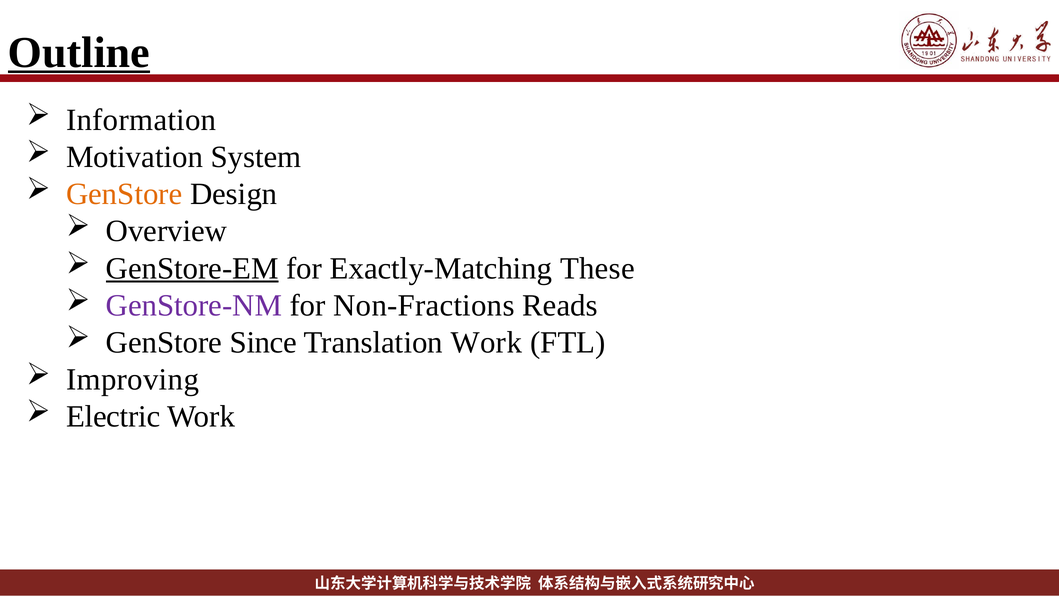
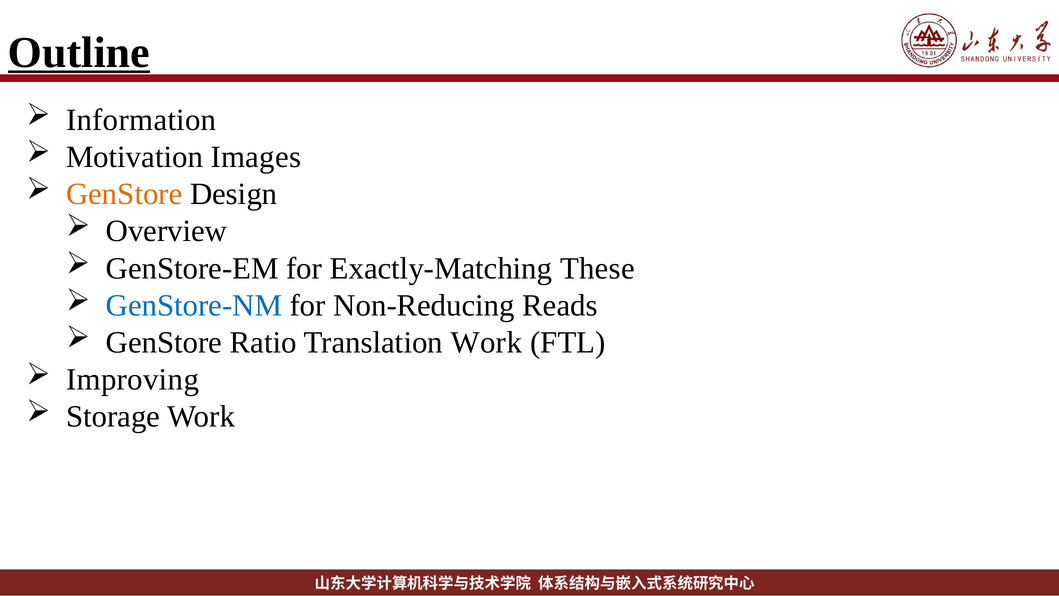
System: System -> Images (256, 157)
GenStore-EM underline: present -> none (192, 268)
GenStore-NM colour: purple -> blue (194, 305)
Non-Fractions: Non-Fractions -> Non-Reducing (424, 305)
Since: Since -> Ratio (263, 342)
Electric: Electric -> Storage (113, 417)
